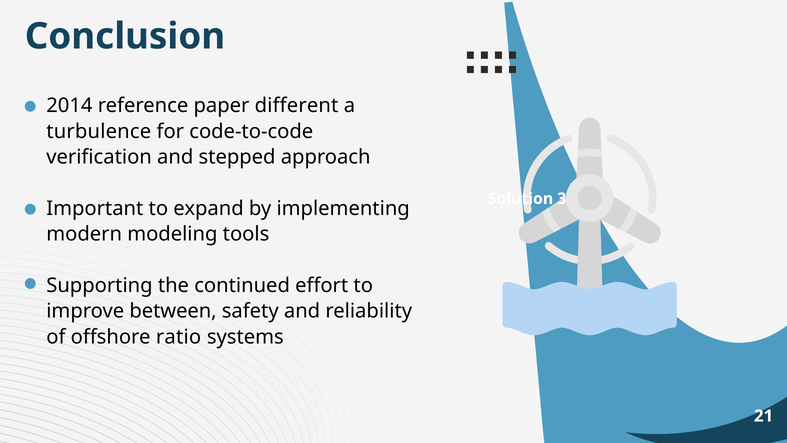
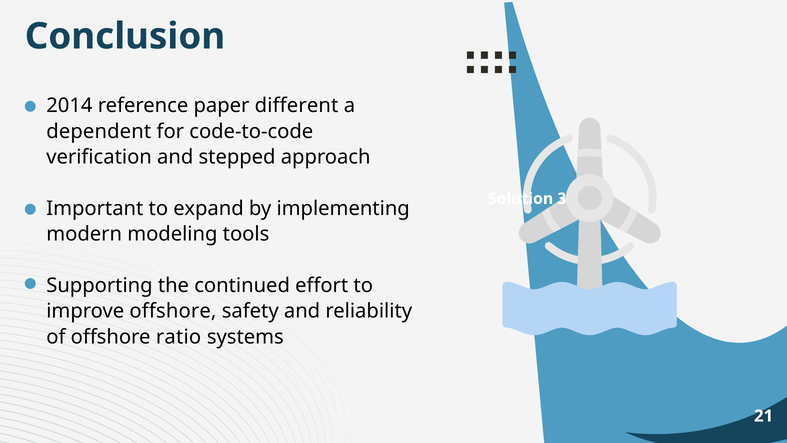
turbulence: turbulence -> dependent (99, 131)
improve between: between -> offshore (173, 311)
